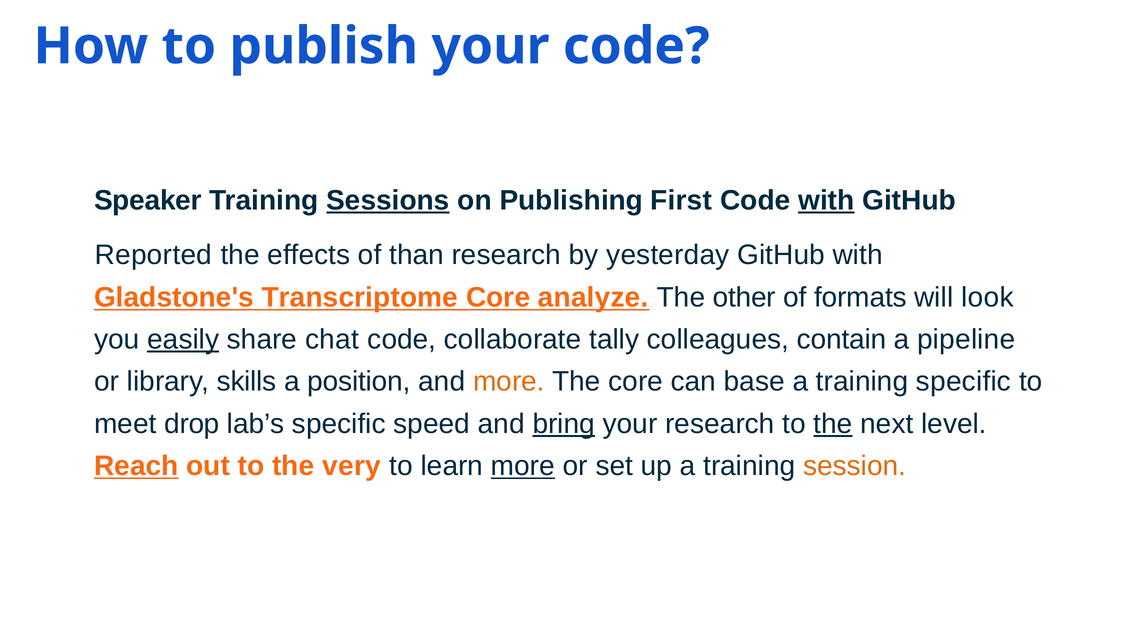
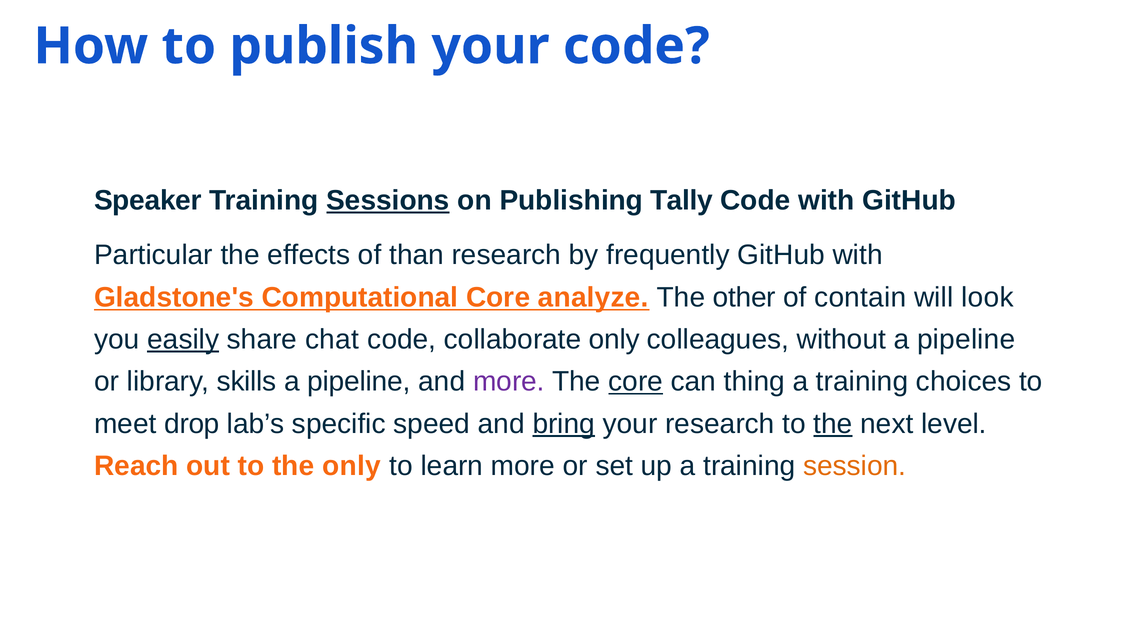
First: First -> Tally (682, 200)
with underline: present -> none (826, 200)
Reported: Reported -> Particular (153, 255)
yesterday: yesterday -> frequently (668, 255)
Transcriptome: Transcriptome -> Computational (360, 297)
formats: formats -> contain (860, 297)
collaborate tally: tally -> only (614, 339)
contain: contain -> without (841, 339)
position: position -> pipeline (359, 382)
more colour: orange -> purple (509, 382)
core underline: none -> present (636, 382)
base: base -> thing (754, 382)
training specific: specific -> choices (964, 382)
Reach underline: present -> none (136, 466)
the very: very -> only (352, 466)
more underline: present -> none (523, 466)
